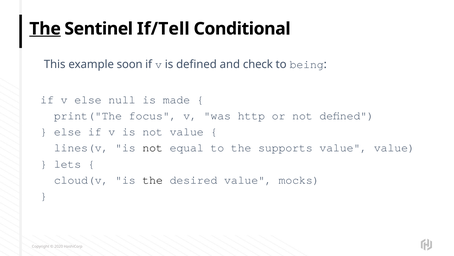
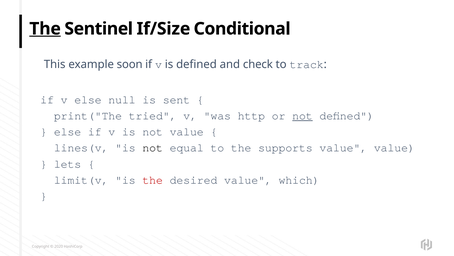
If/Tell: If/Tell -> If/Size (163, 29)
being: being -> track (307, 64)
made: made -> sent (176, 99)
focus: focus -> tried (153, 115)
not underline: none -> present (302, 115)
cloud(v: cloud(v -> limit(v (81, 180)
the colour: black -> red (153, 180)
mocks: mocks -> which (299, 180)
